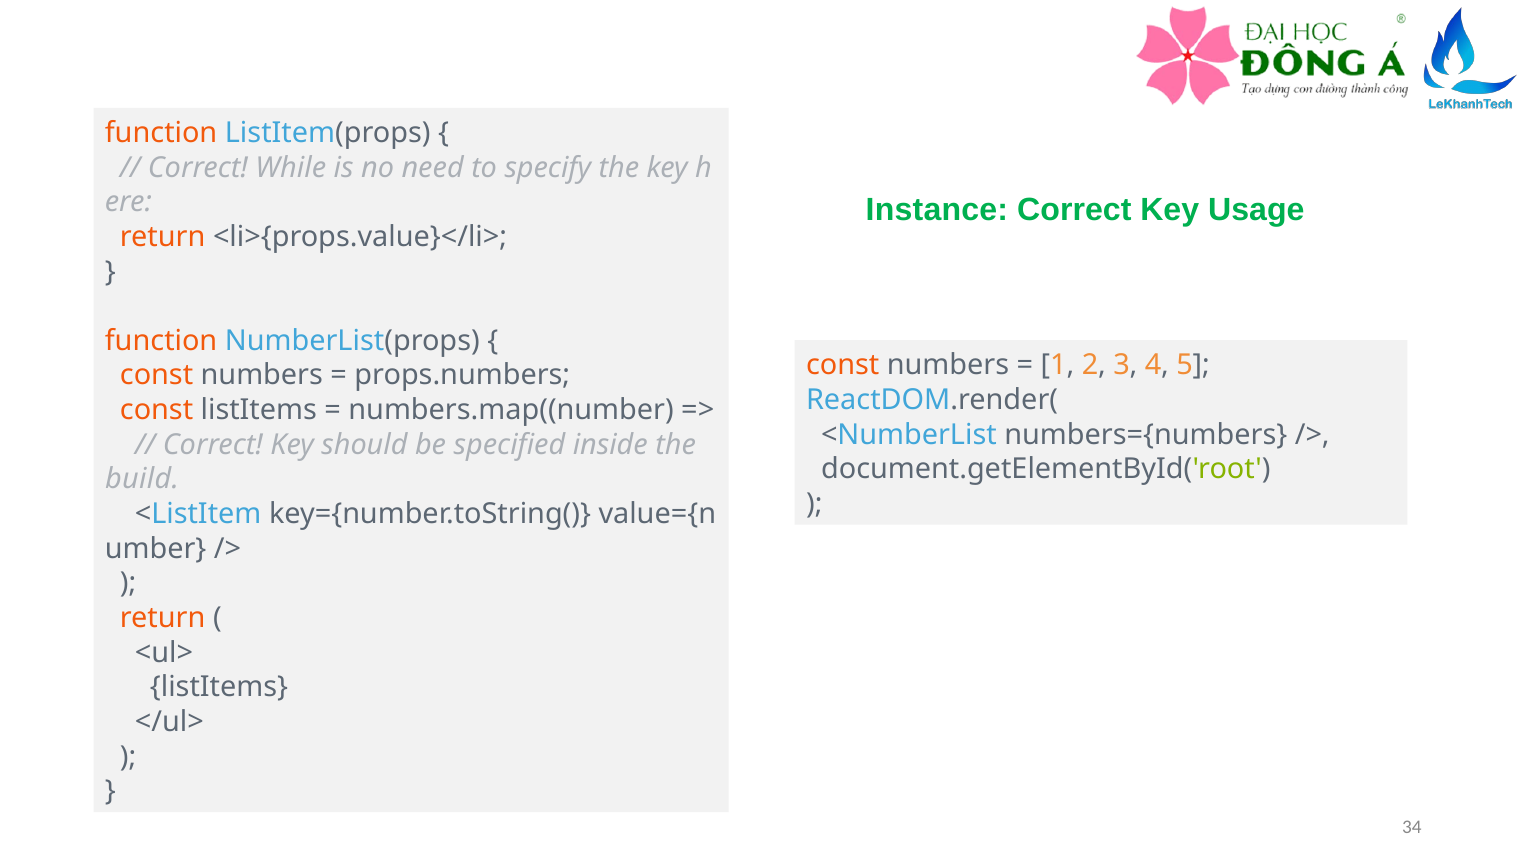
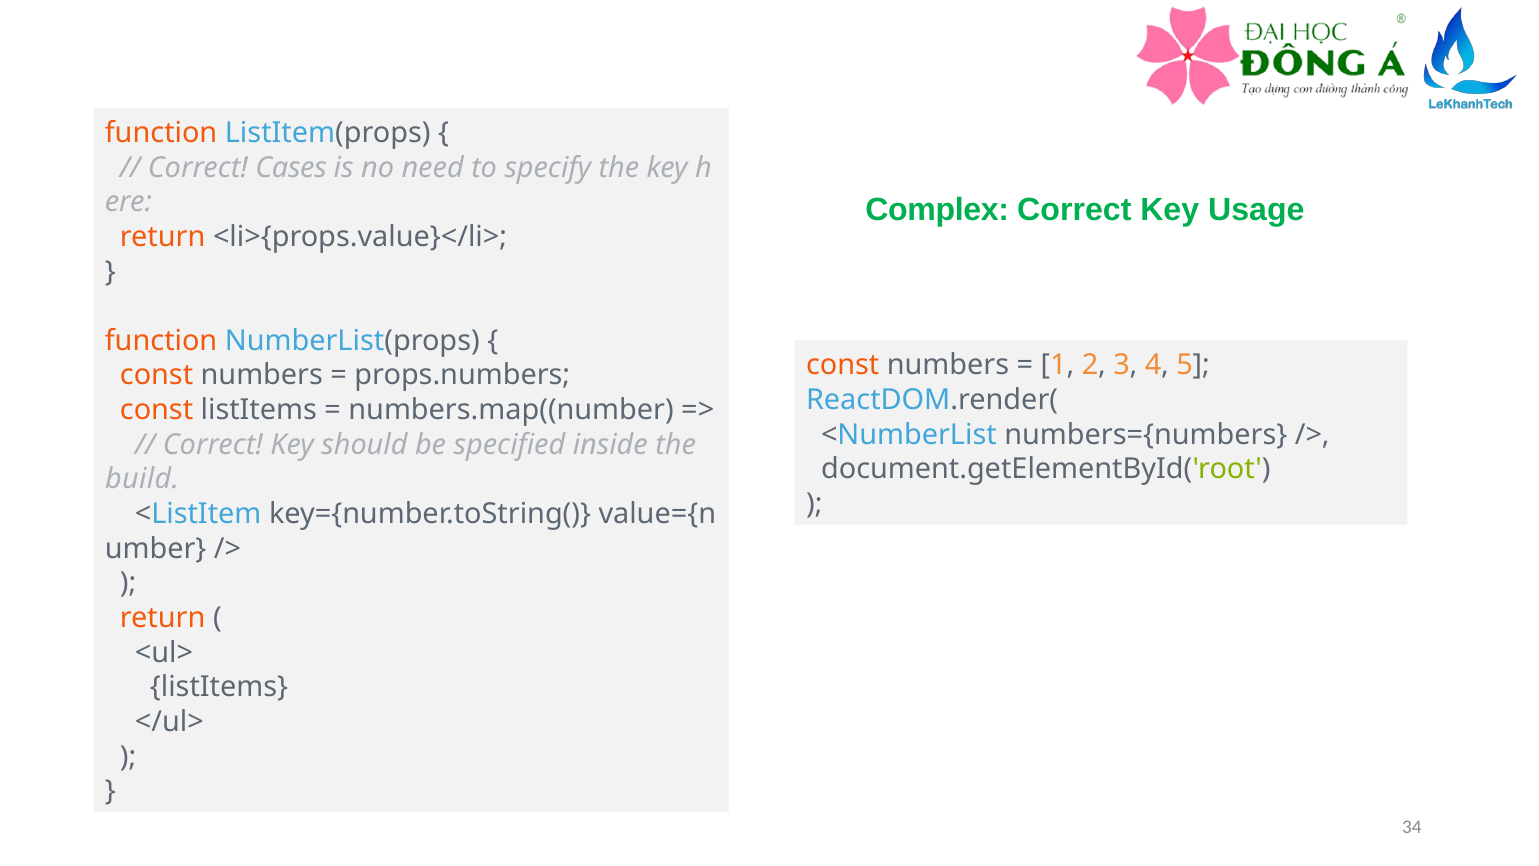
While: While -> Cases (291, 168)
Instance: Instance -> Complex (937, 210)
